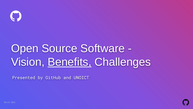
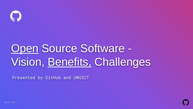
Open underline: none -> present (25, 48)
